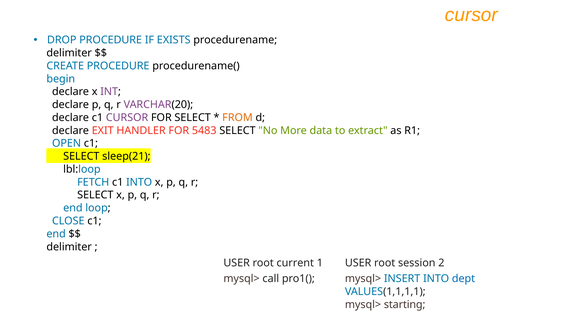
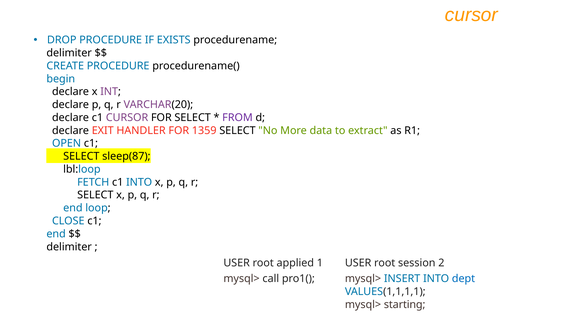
FROM colour: orange -> purple (237, 118)
5483: 5483 -> 1359 (204, 130)
sleep(21: sleep(21 -> sleep(87 (126, 156)
current: current -> applied (295, 263)
